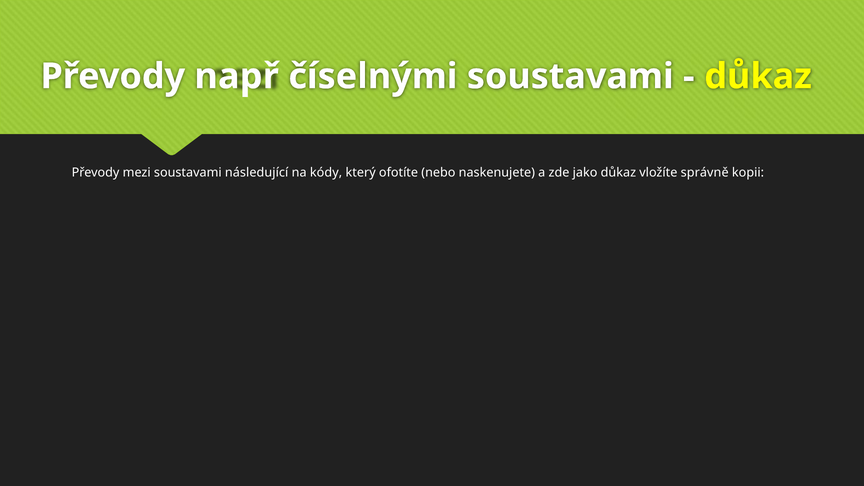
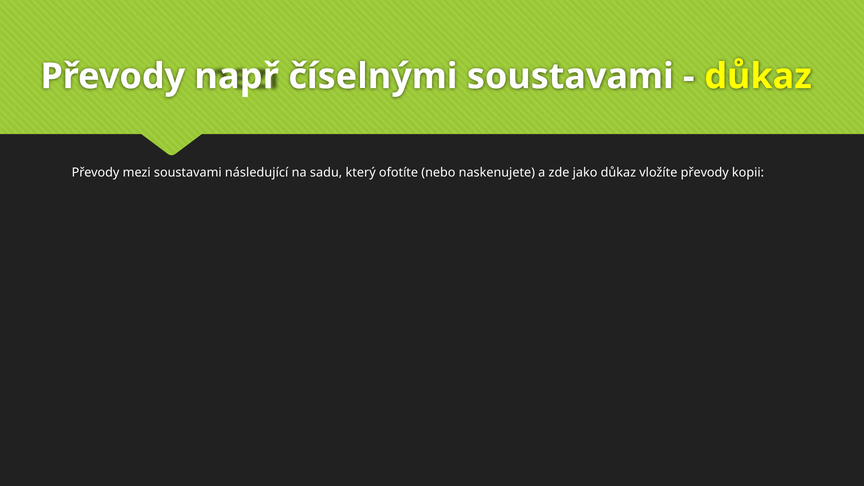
kódy: kódy -> sadu (326, 172)
vložíte správně: správně -> převody (705, 172)
